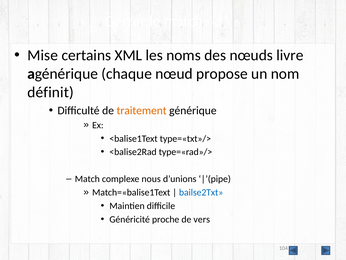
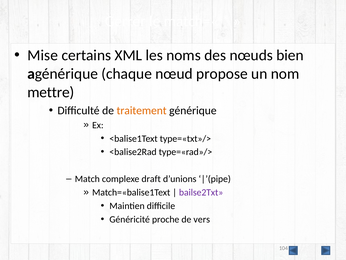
livre: livre -> bien (290, 55)
définit: définit -> mettre (51, 92)
nous: nous -> draft (151, 179)
bailse2Txt colour: blue -> purple (201, 192)
